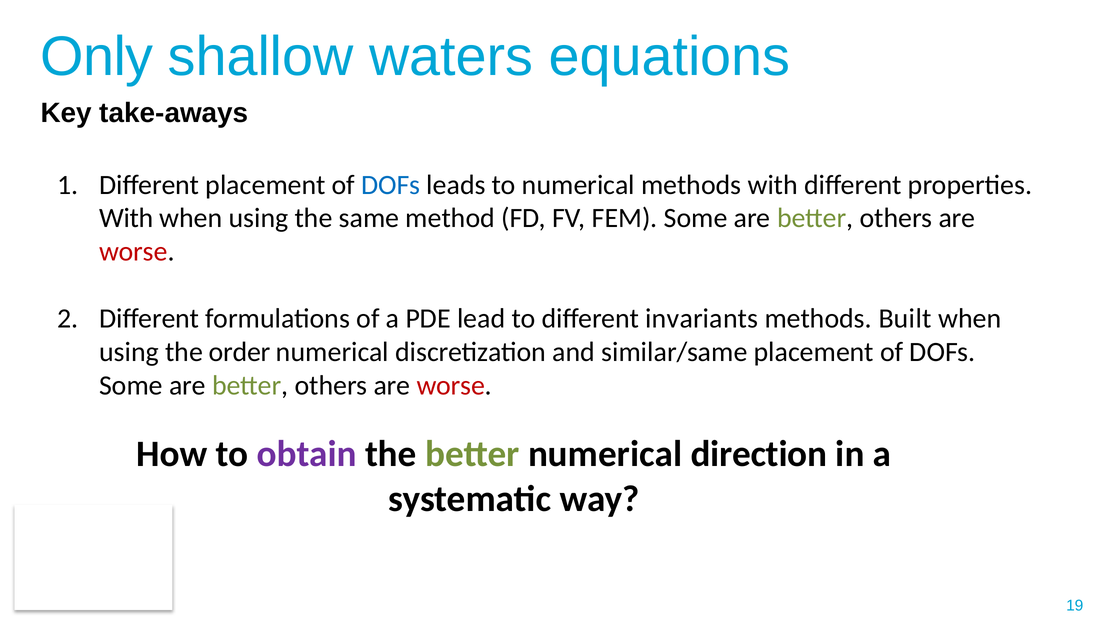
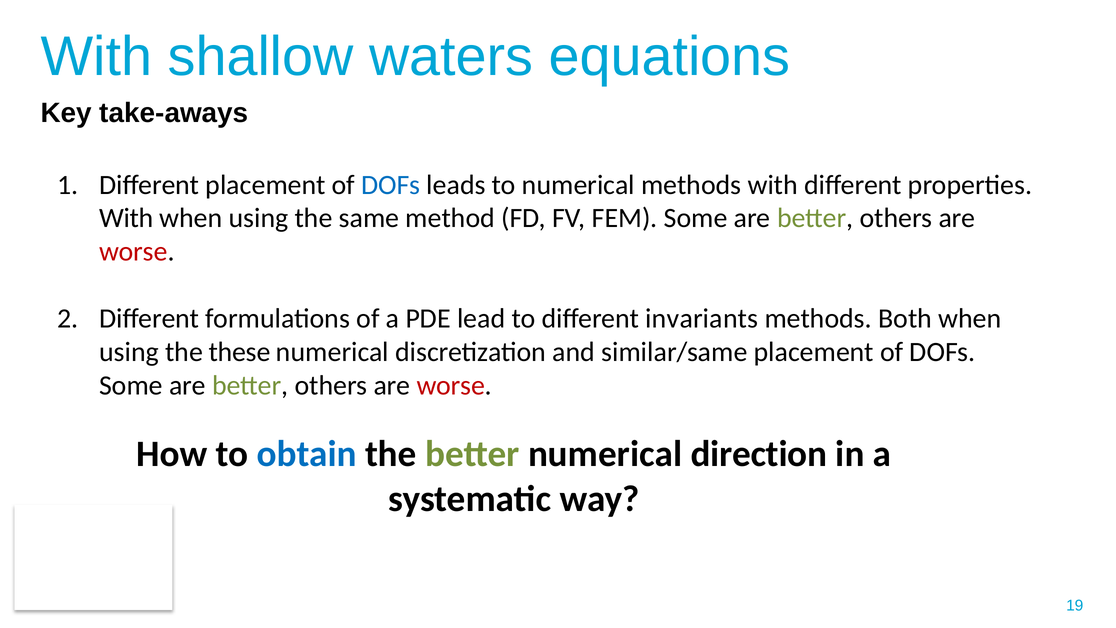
Only: Only -> With (97, 57)
Built: Built -> Both (905, 319)
order: order -> these (240, 352)
obtain colour: purple -> blue (307, 454)
